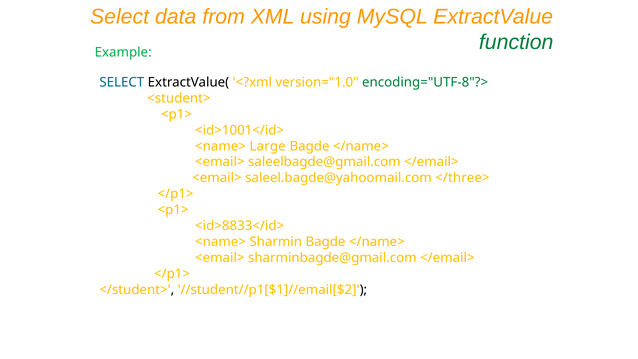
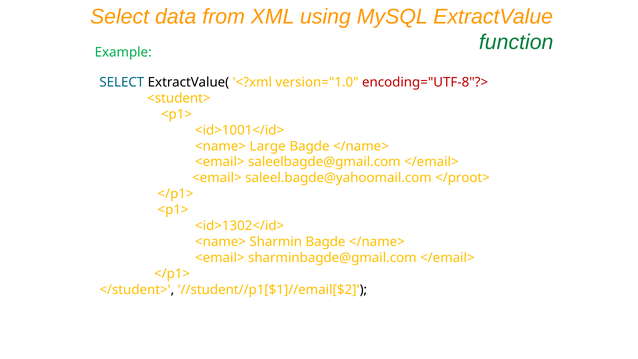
encoding="UTF-8"?> colour: green -> red (425, 82)
</three>: </three> -> </proot> (463, 178)
<id>8833</id>: <id>8833</id> -> <id>1302</id> (240, 226)
